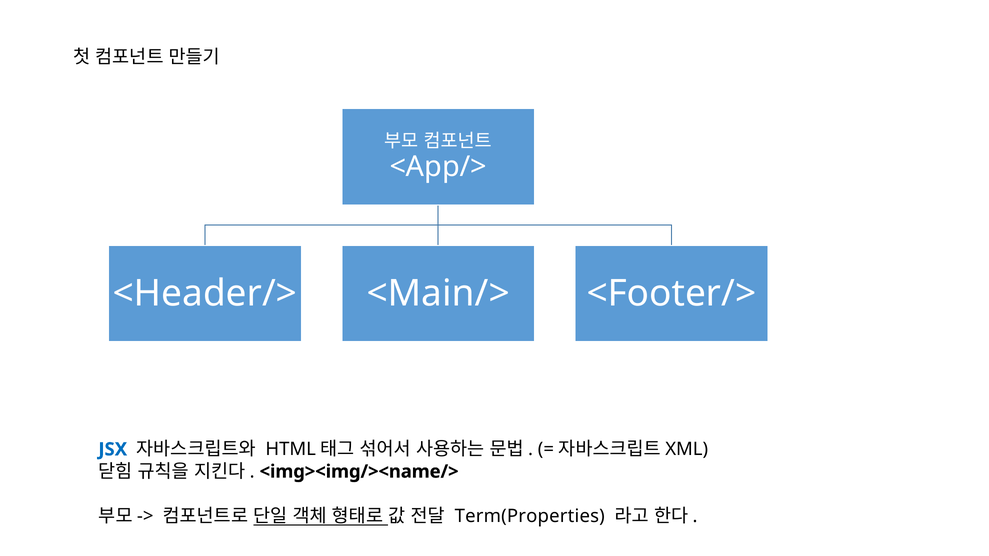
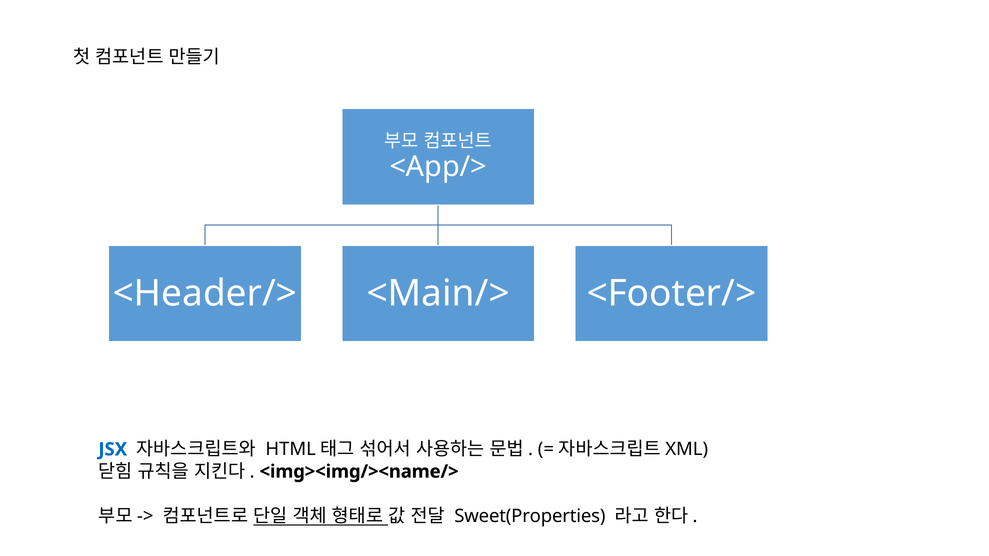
Term(Properties: Term(Properties -> Sweet(Properties (530, 516)
